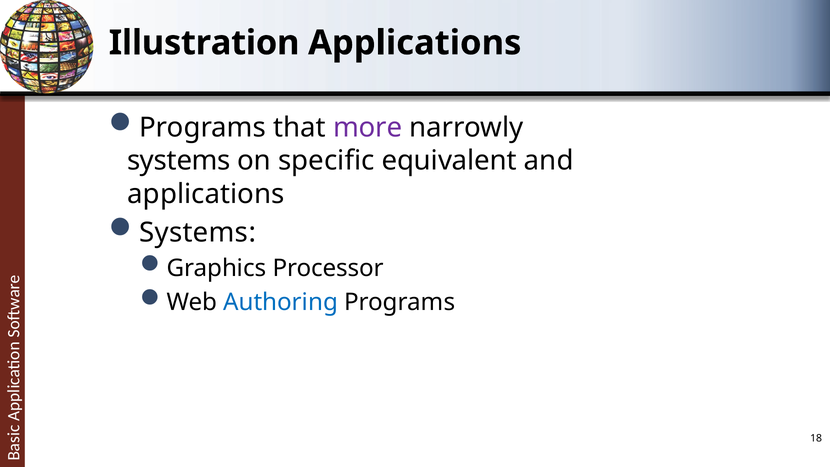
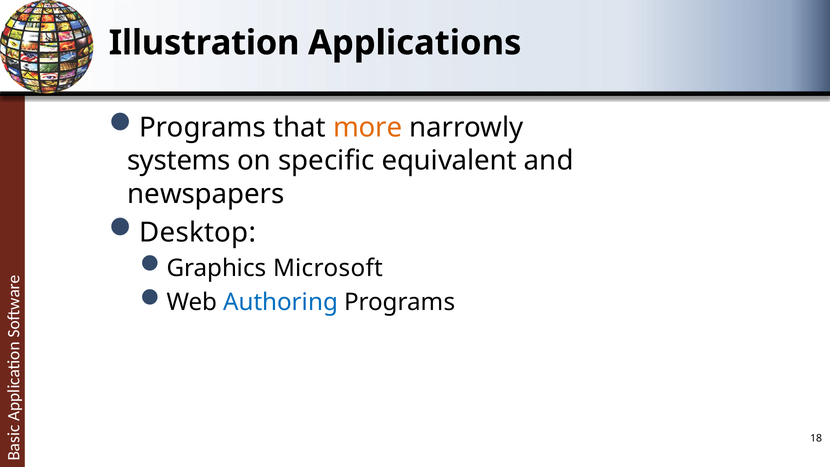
more colour: purple -> orange (368, 127)
applications: applications -> newspapers (206, 194)
Systems: Systems -> Desktop (198, 233)
Processor: Processor -> Microsoft (328, 268)
